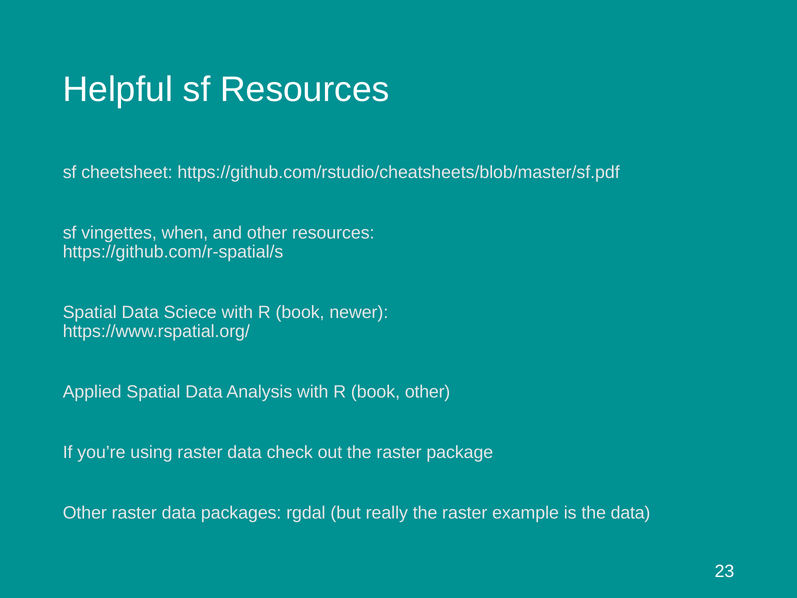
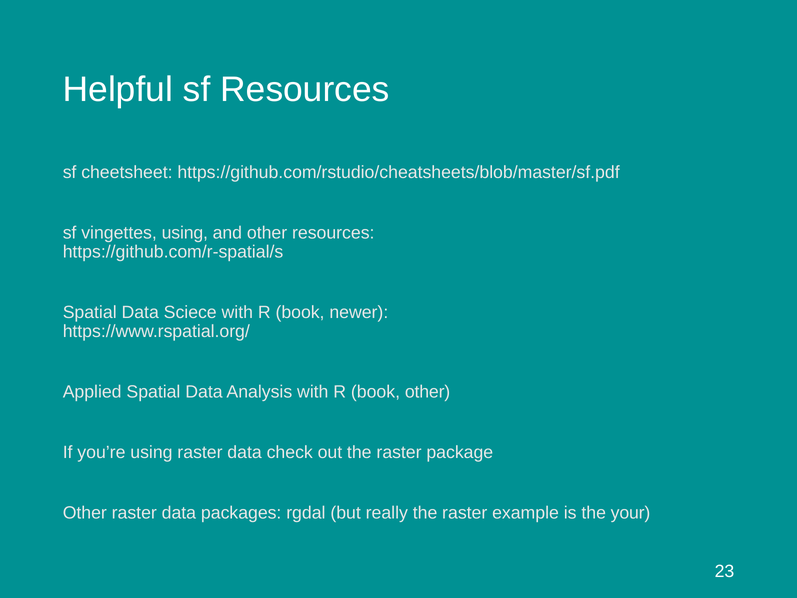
vingettes when: when -> using (185, 233)
the data: data -> your (631, 513)
